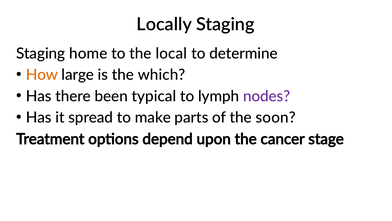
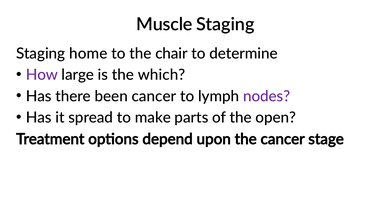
Locally: Locally -> Muscle (164, 24)
local: local -> chair (171, 53)
How colour: orange -> purple (42, 75)
been typical: typical -> cancer (154, 96)
soon: soon -> open (276, 117)
